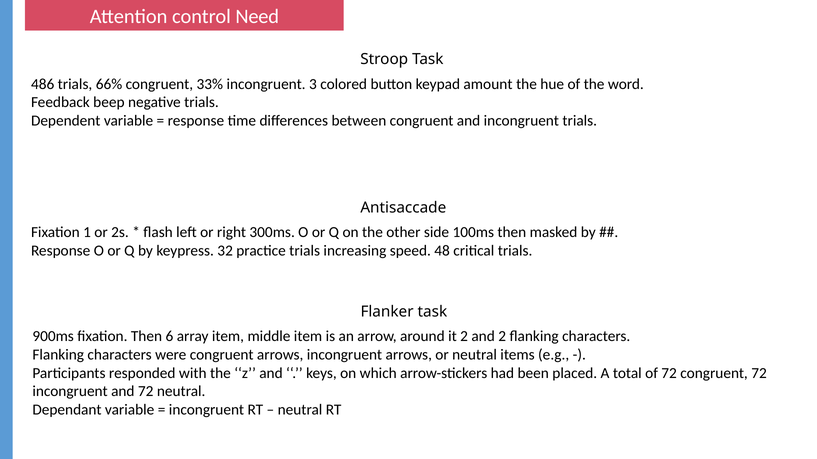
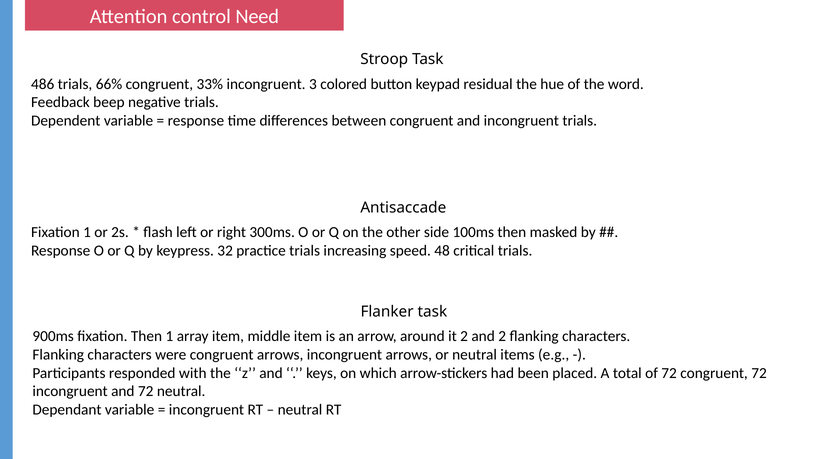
amount: amount -> residual (488, 84)
Then 6: 6 -> 1 (169, 337)
